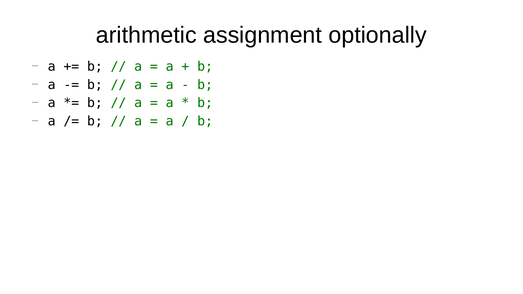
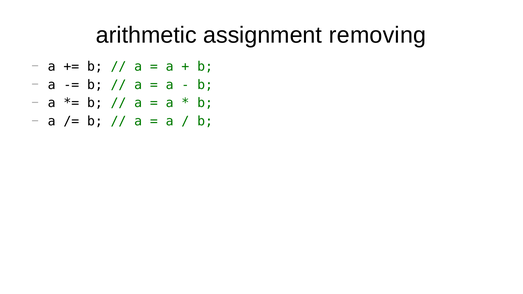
optionally: optionally -> removing (378, 35)
